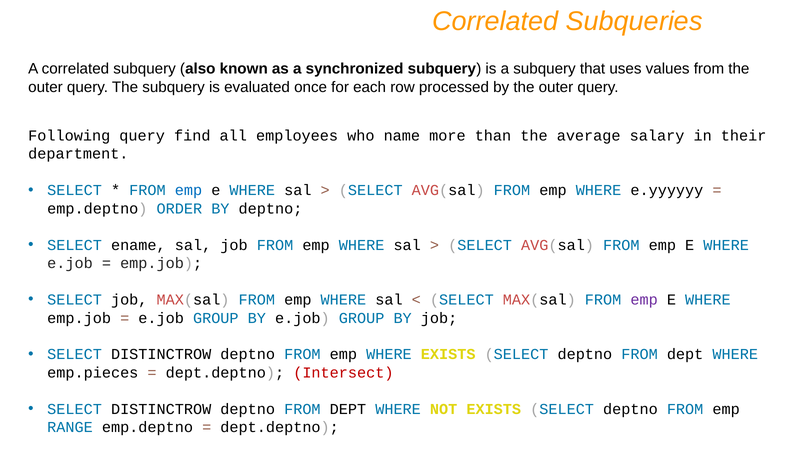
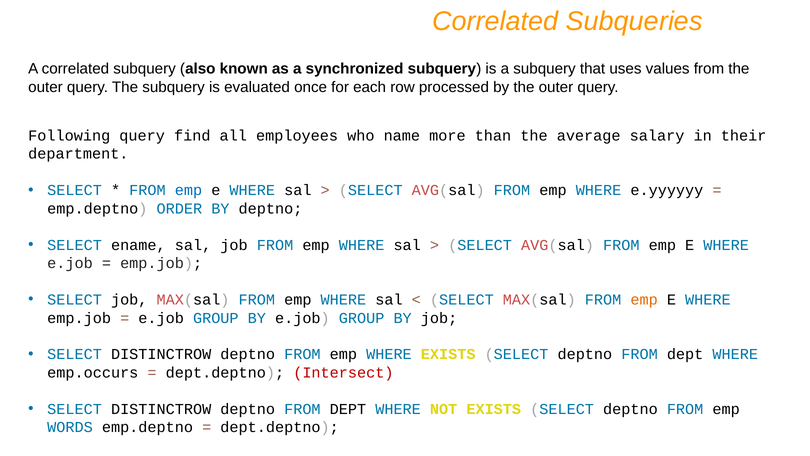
emp colour: purple -> orange (644, 300)
emp.pieces: emp.pieces -> emp.occurs (93, 372)
RANGE: RANGE -> WORDS (70, 427)
